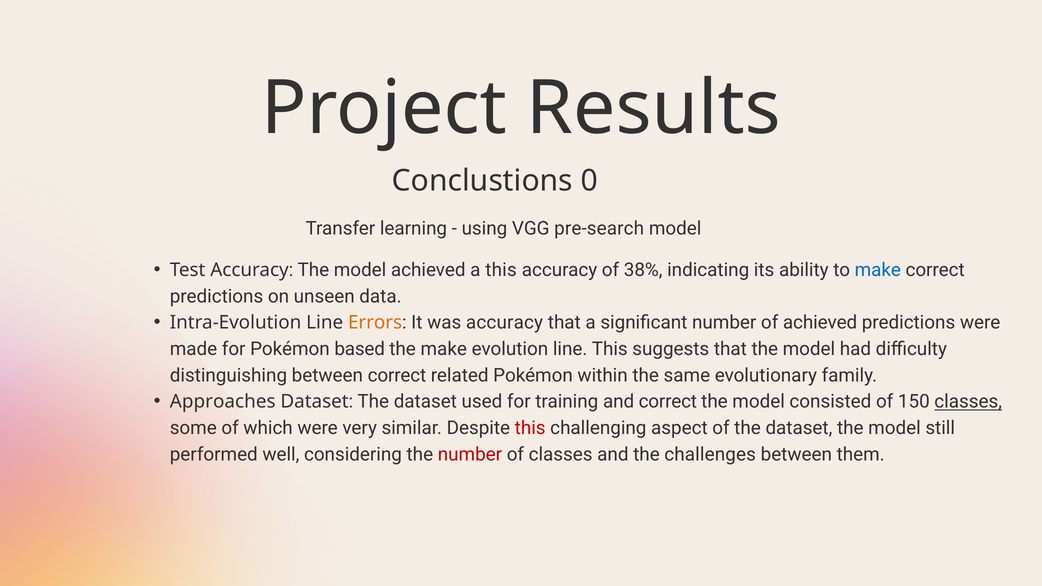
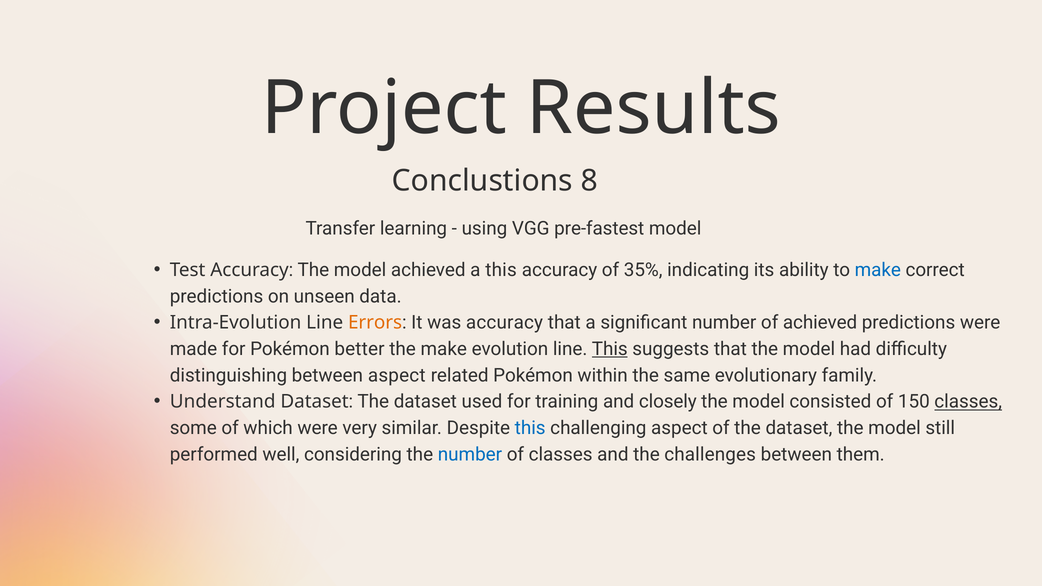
0: 0 -> 8 (589, 181)
pre-search: pre-search -> pre-fastest (599, 228)
38%: 38% -> 35% (643, 270)
based: based -> better (359, 349)
This underline: none -> present (610, 349)
between correct: correct -> aspect (397, 375)
Approaches: Approaches -> Understand (223, 402)
and correct: correct -> closely (668, 402)
this colour: red -> blue (530, 428)
number colour: red -> blue (470, 455)
